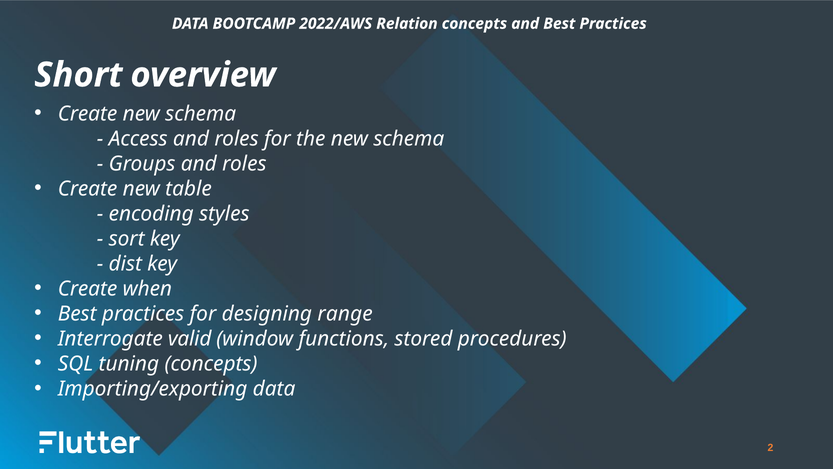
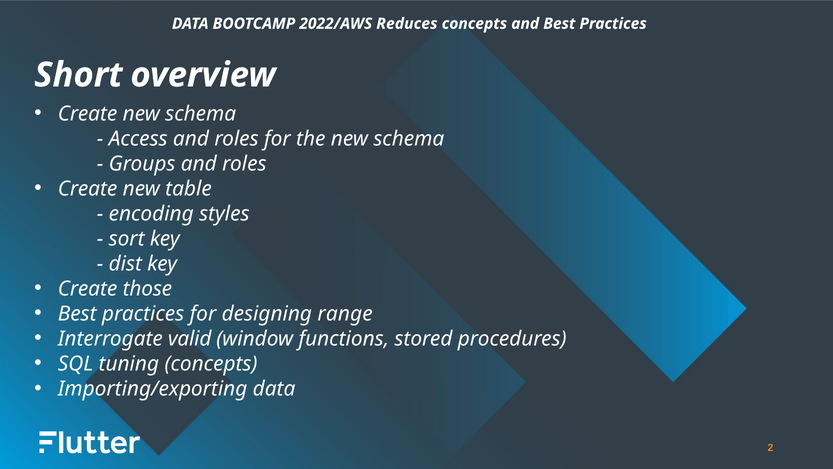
Relation: Relation -> Reduces (407, 24)
when: when -> those (147, 288)
